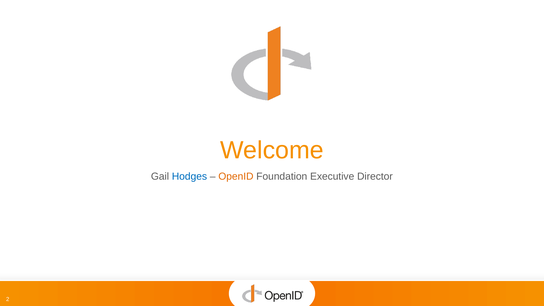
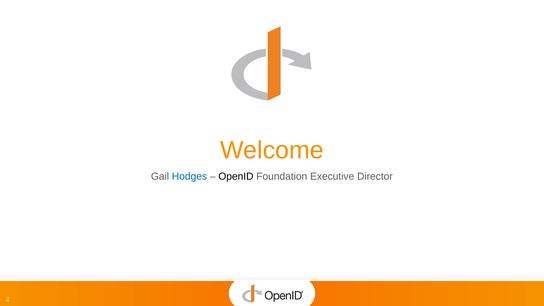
OpenID colour: orange -> black (236, 177)
